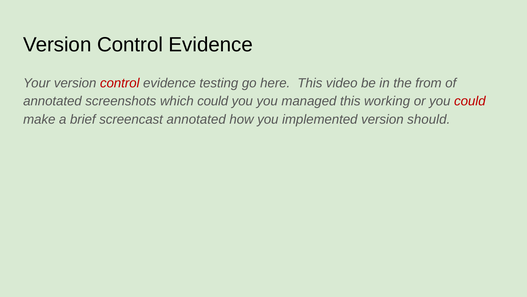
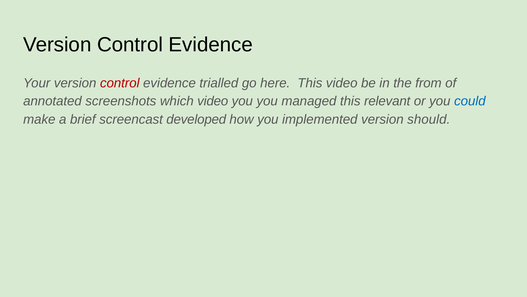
testing: testing -> trialled (219, 83)
which could: could -> video (213, 101)
working: working -> relevant (387, 101)
could colour: red -> blue (470, 101)
screencast annotated: annotated -> developed (196, 119)
